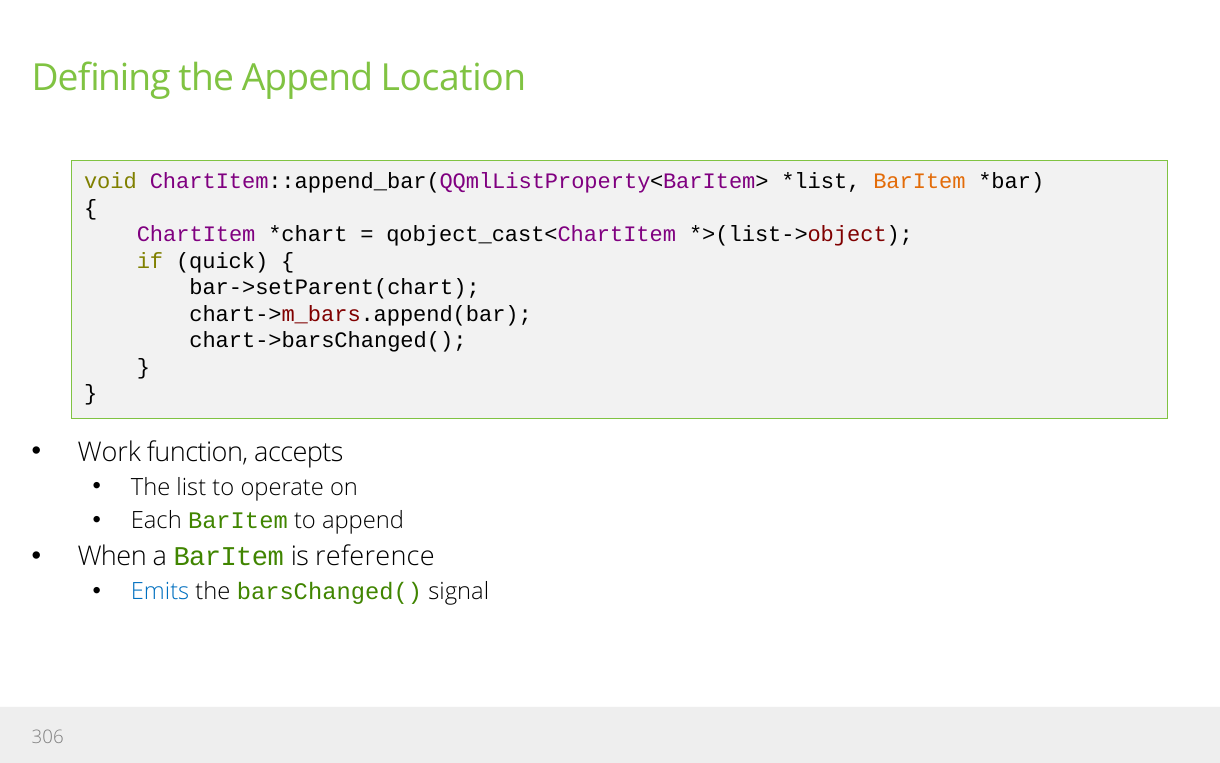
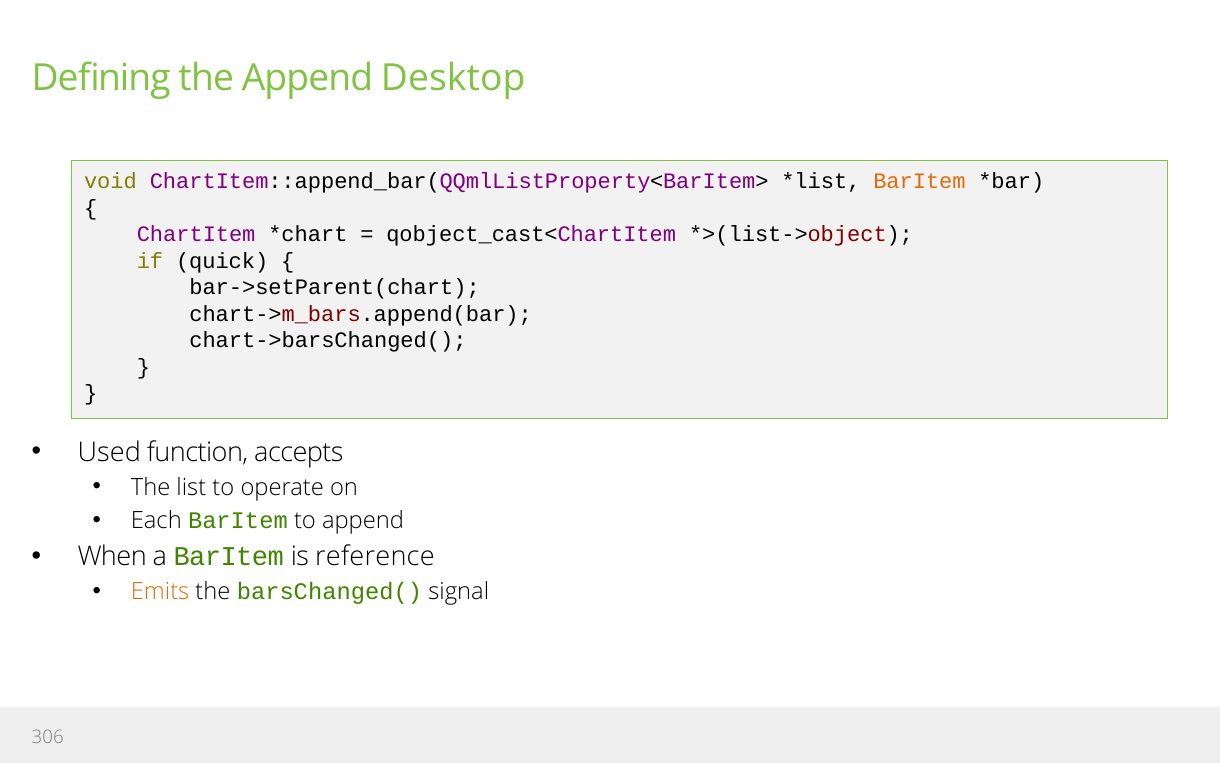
Location: Location -> Desktop (453, 79)
Work: Work -> Used (109, 452)
Emits colour: blue -> orange (160, 591)
